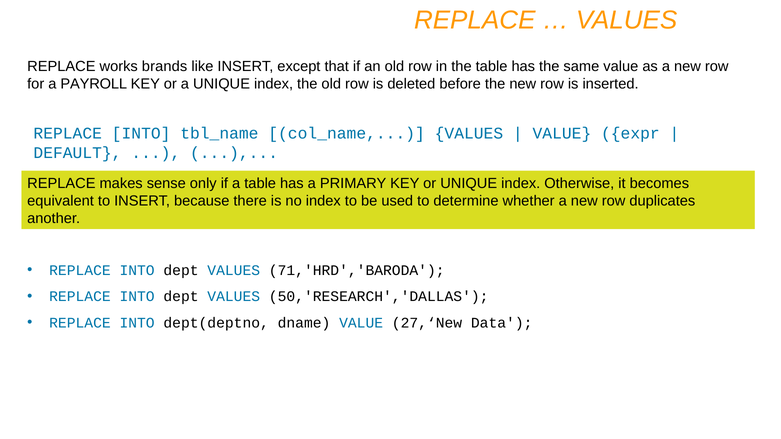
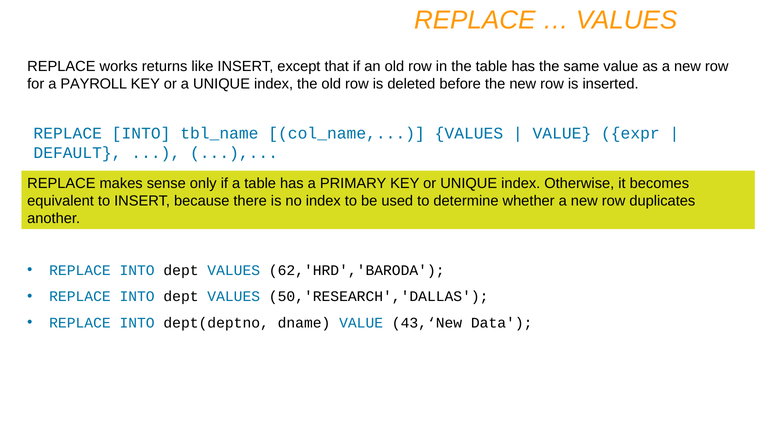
brands: brands -> returns (165, 66)
71,'HRD','BARODA: 71,'HRD','BARODA -> 62,'HRD','BARODA (357, 270)
27,‘New: 27,‘New -> 43,‘New (427, 323)
